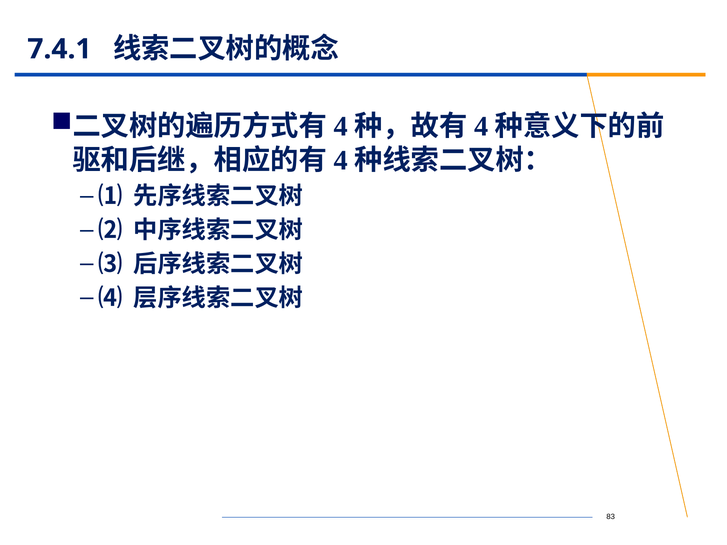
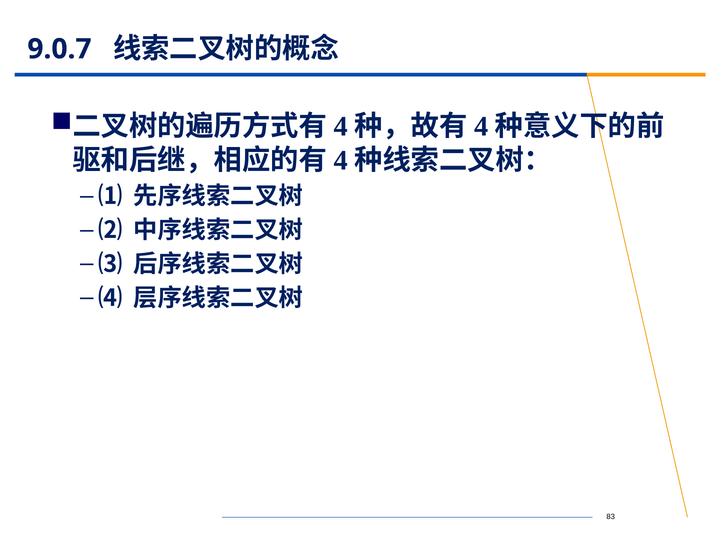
7.4.1: 7.4.1 -> 9.0.7 (59, 49)
